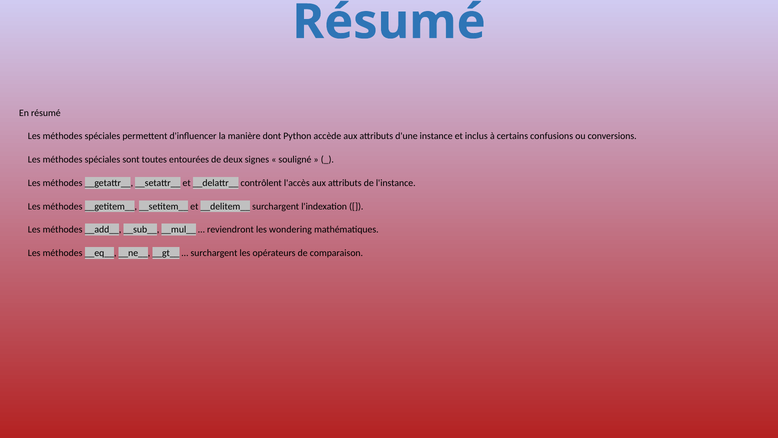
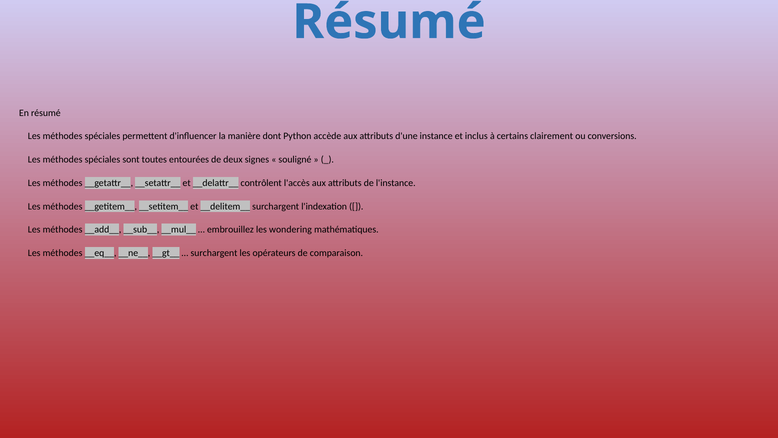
confusions: confusions -> clairement (552, 136)
reviendront: reviendront -> embrouillez (230, 229)
